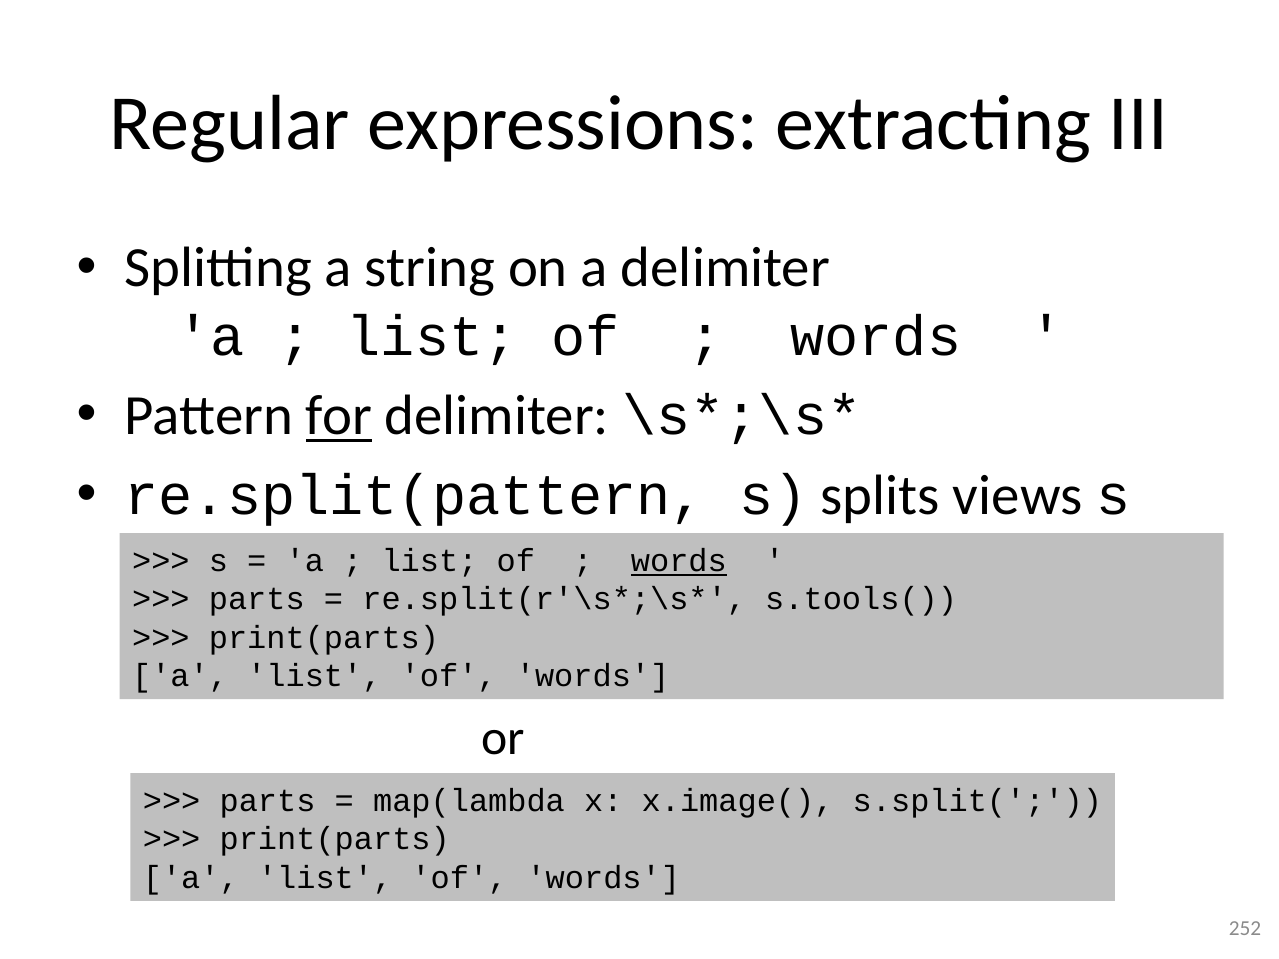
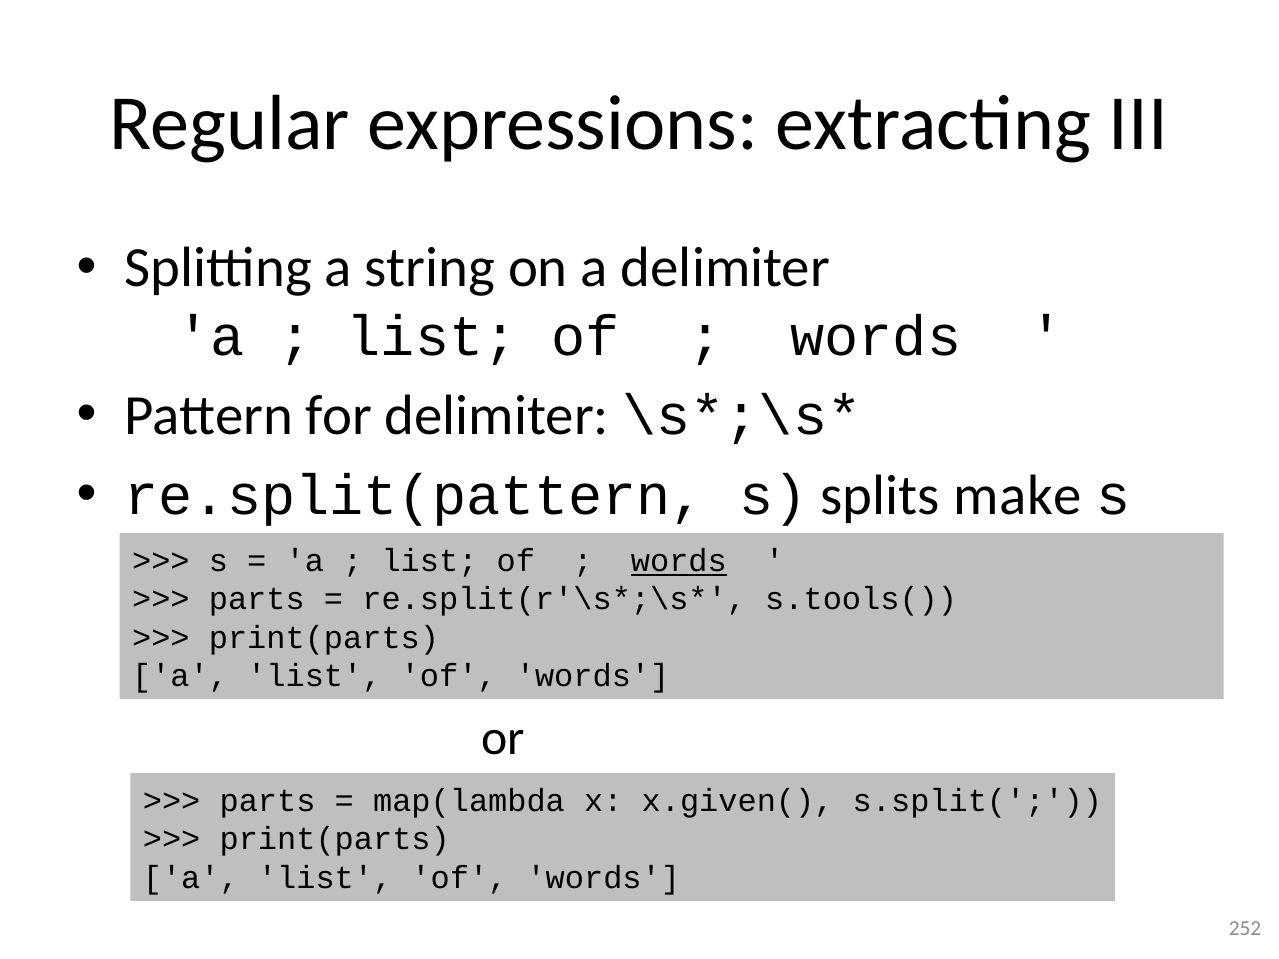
for underline: present -> none (339, 416)
views: views -> make (1018, 496)
x.image(: x.image( -> x.given( (738, 801)
